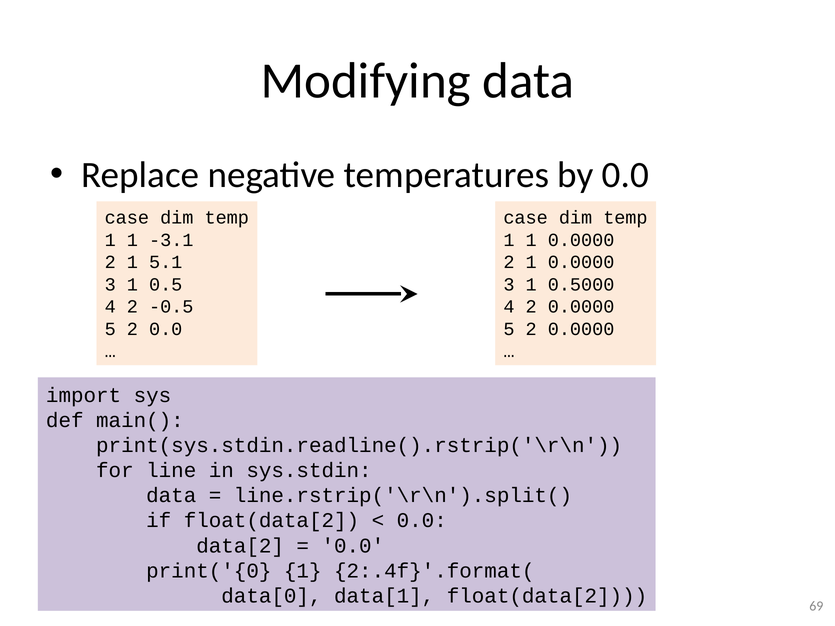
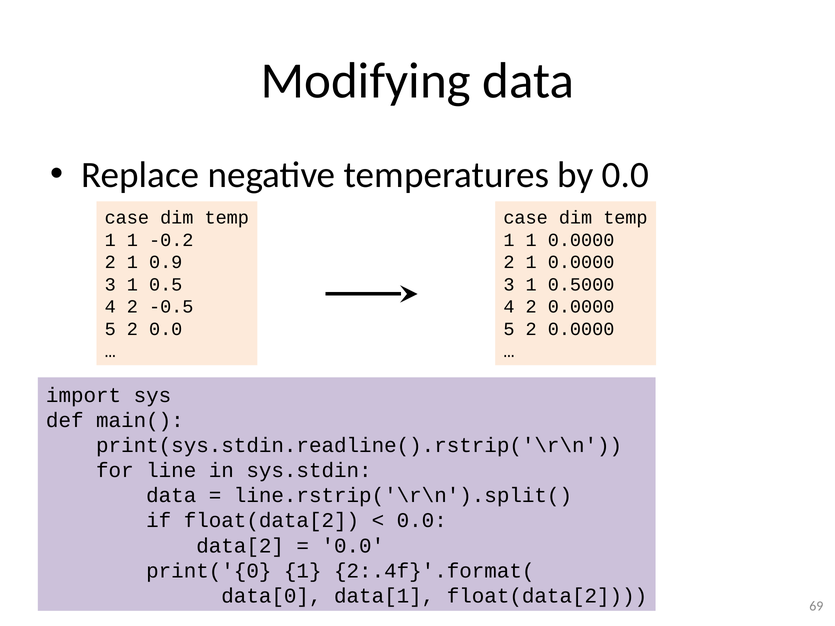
-3.1: -3.1 -> -0.2 (171, 240)
5.1: 5.1 -> 0.9 (166, 262)
